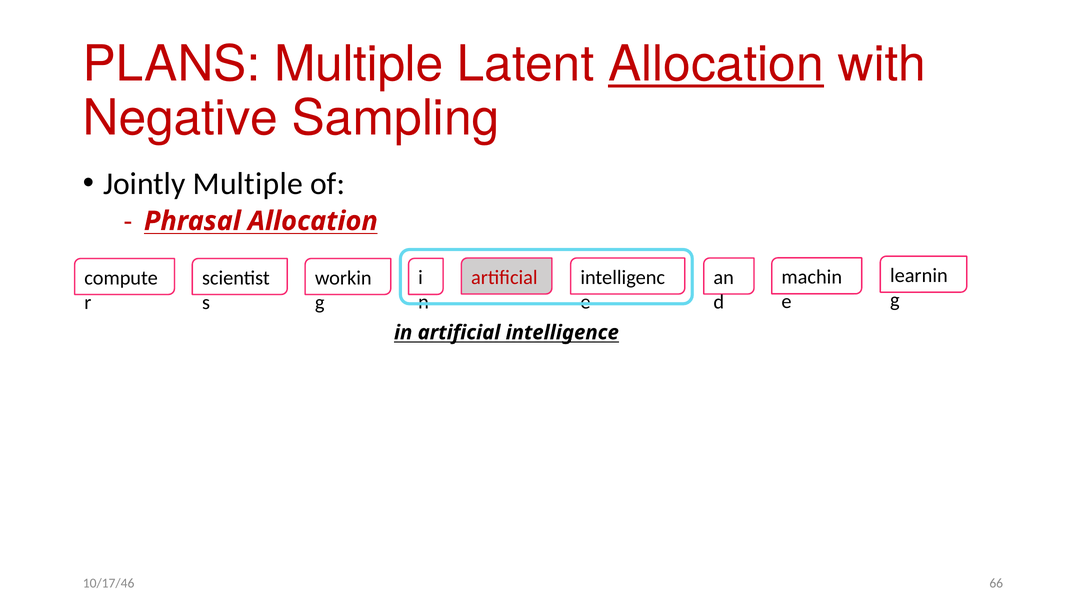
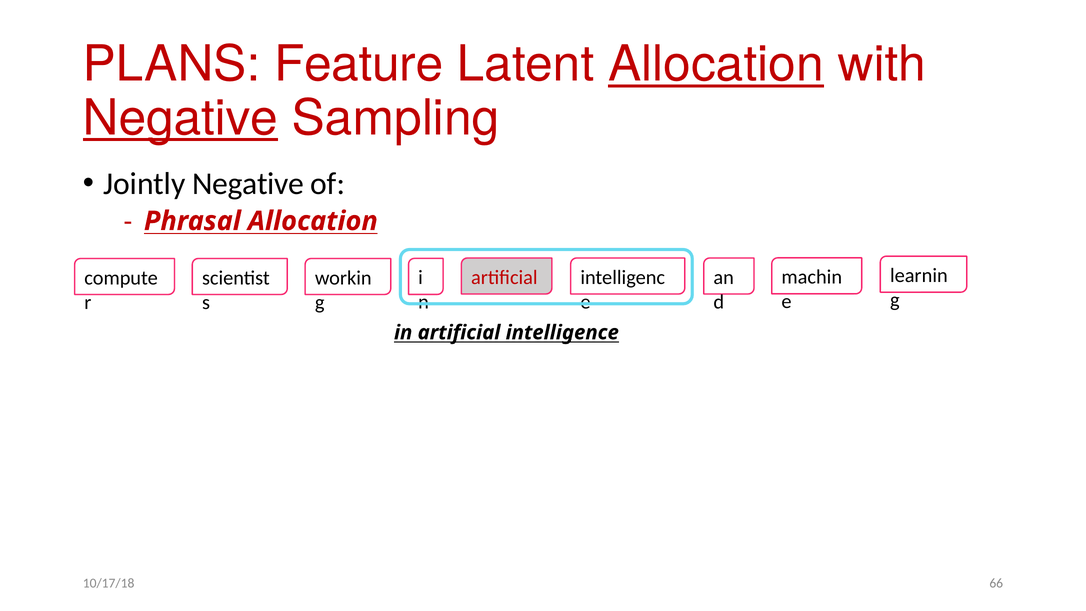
PLANS Multiple: Multiple -> Feature (359, 64)
Negative underline: none -> present (180, 118)
Jointly Multiple: Multiple -> Negative (248, 184)
10/17/46: 10/17/46 -> 10/17/18 (109, 583)
